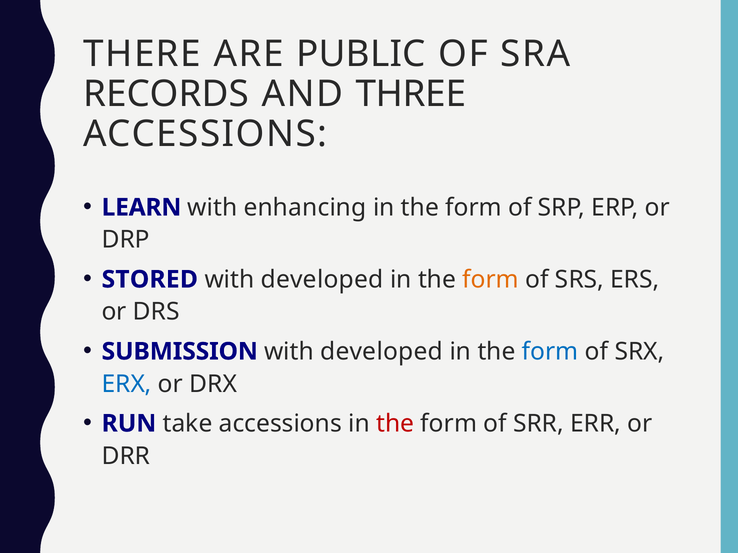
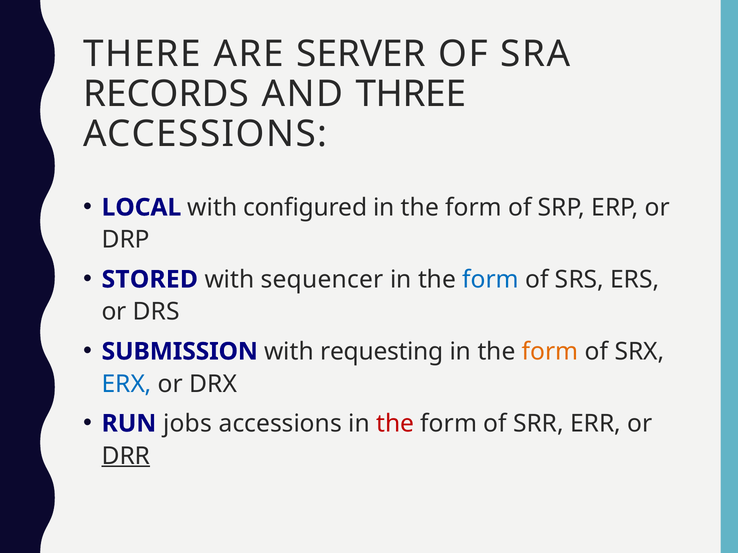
PUBLIC: PUBLIC -> SERVER (361, 54)
LEARN: LEARN -> LOCAL (141, 208)
enhancing: enhancing -> configured (305, 208)
developed: developed -> sequencer (322, 280)
form colour: orange -> blue (491, 280)
developed: developed -> requesting (382, 352)
form colour: blue -> orange (550, 352)
take: take -> jobs (188, 424)
DRR underline: none -> present (126, 456)
